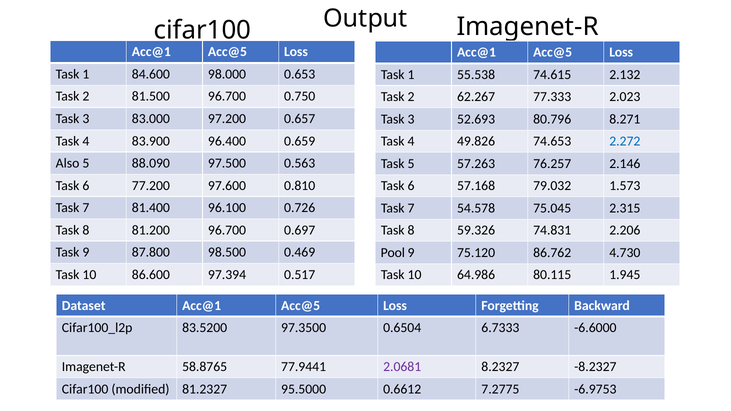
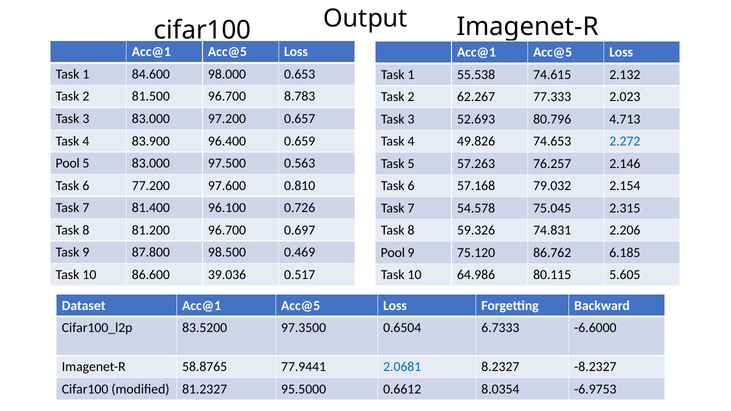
0.750: 0.750 -> 8.783 (300, 97)
8.271: 8.271 -> 4.713 (625, 119)
Also: Also -> Pool (68, 163)
5 88.090: 88.090 -> 83.000 (151, 163)
1.573: 1.573 -> 2.154 (625, 186)
4.730: 4.730 -> 6.185 (625, 253)
97.394: 97.394 -> 39.036 (227, 275)
1.945: 1.945 -> 5.605 (625, 275)
2.0681 colour: purple -> blue (402, 367)
7.2775: 7.2775 -> 8.0354 (500, 389)
